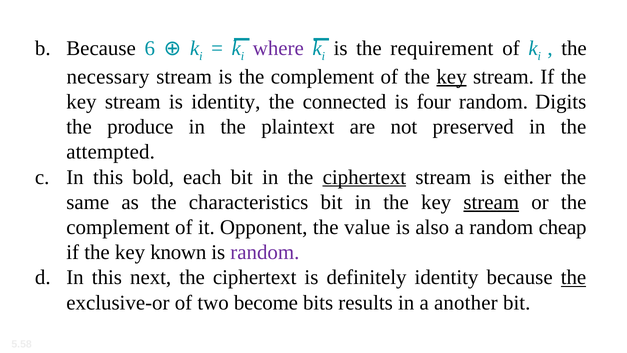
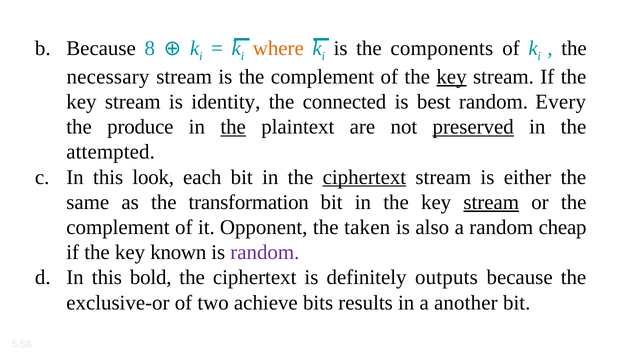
6: 6 -> 8 (150, 48)
where colour: purple -> orange (278, 48)
requirement: requirement -> components (442, 48)
four: four -> best (434, 102)
Digits: Digits -> Every (561, 102)
the underline: none -> present (233, 127)
preserved underline: none -> present (473, 127)
bold: bold -> look (153, 177)
characteristics: characteristics -> transformation (249, 202)
value: value -> taken (367, 227)
next: next -> bold (151, 277)
definitely identity: identity -> outputs (446, 277)
the underline: present -> none (573, 277)
become: become -> achieve (266, 302)
